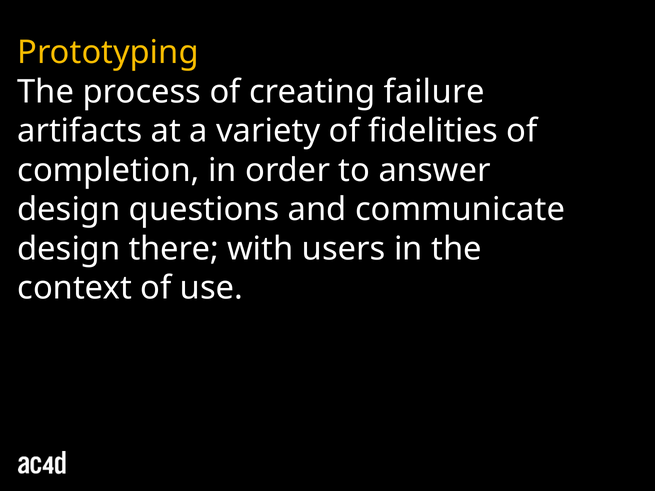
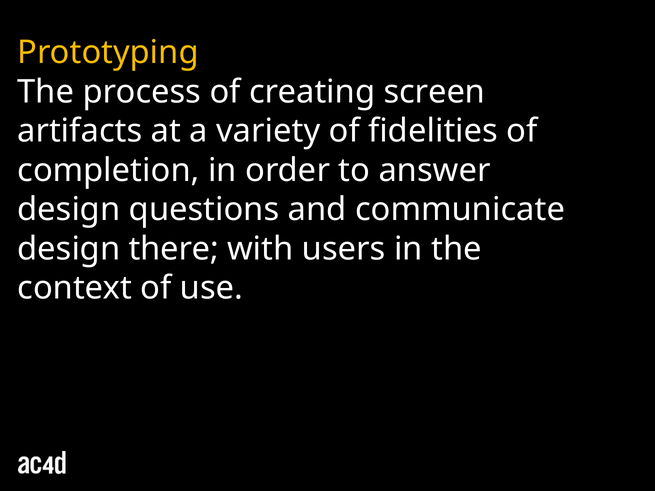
failure: failure -> screen (434, 92)
